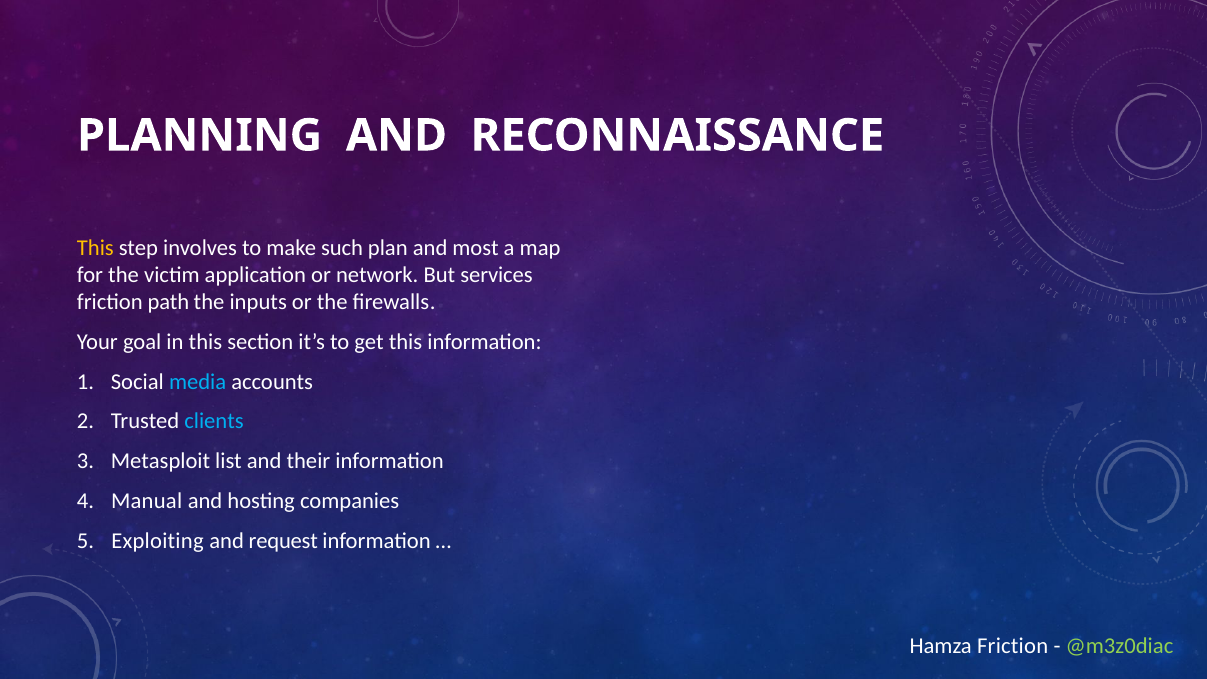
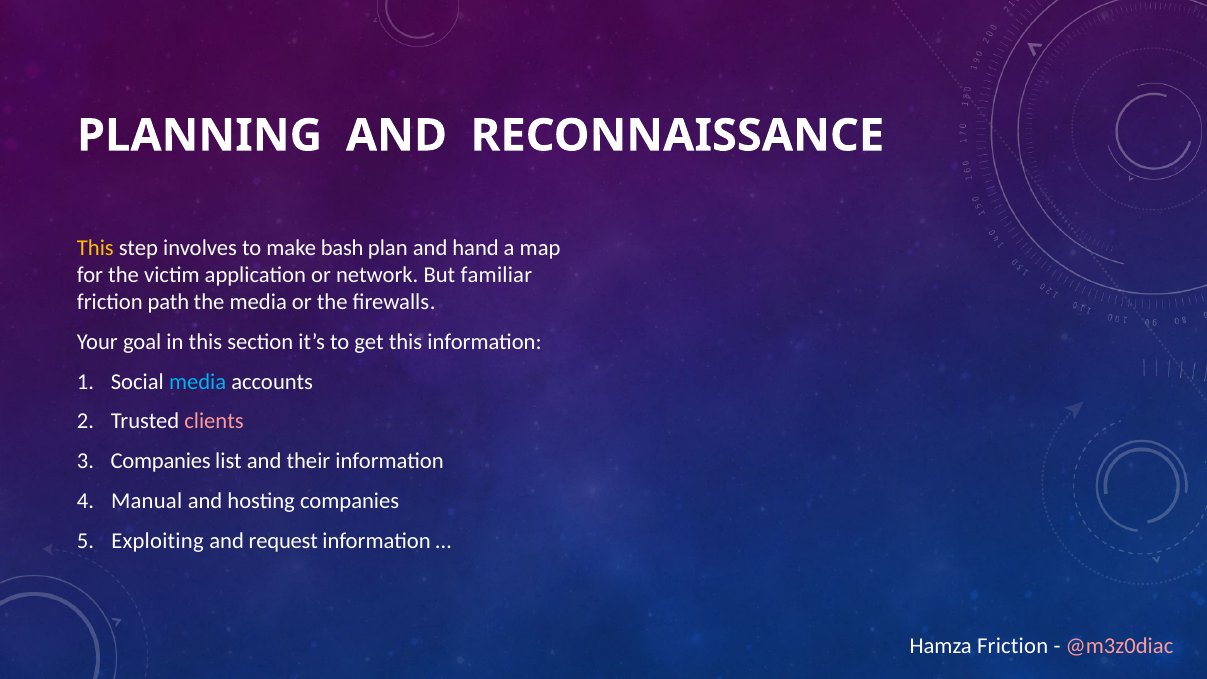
such: such -> bash (342, 248)
most: most -> hand (476, 248)
services: services -> familiar (496, 275)
the inputs: inputs -> media (258, 302)
clients colour: light blue -> pink (214, 421)
Metasploit: Metasploit -> Companies (161, 461)
@m3z0diac colour: light green -> pink (1119, 646)
